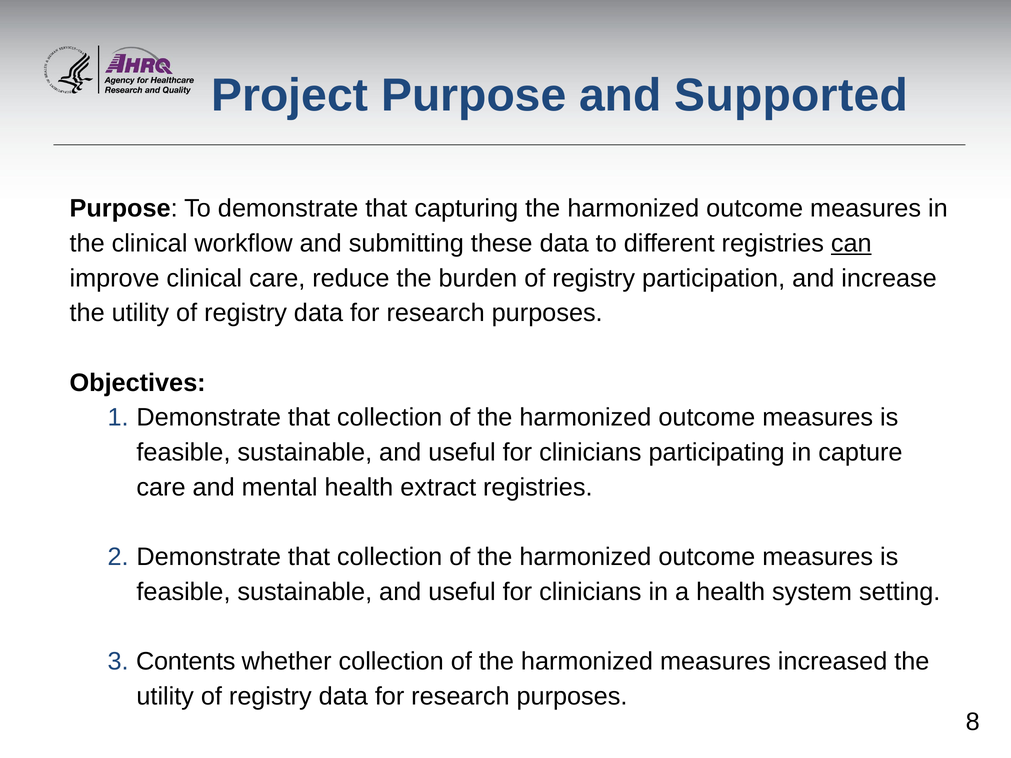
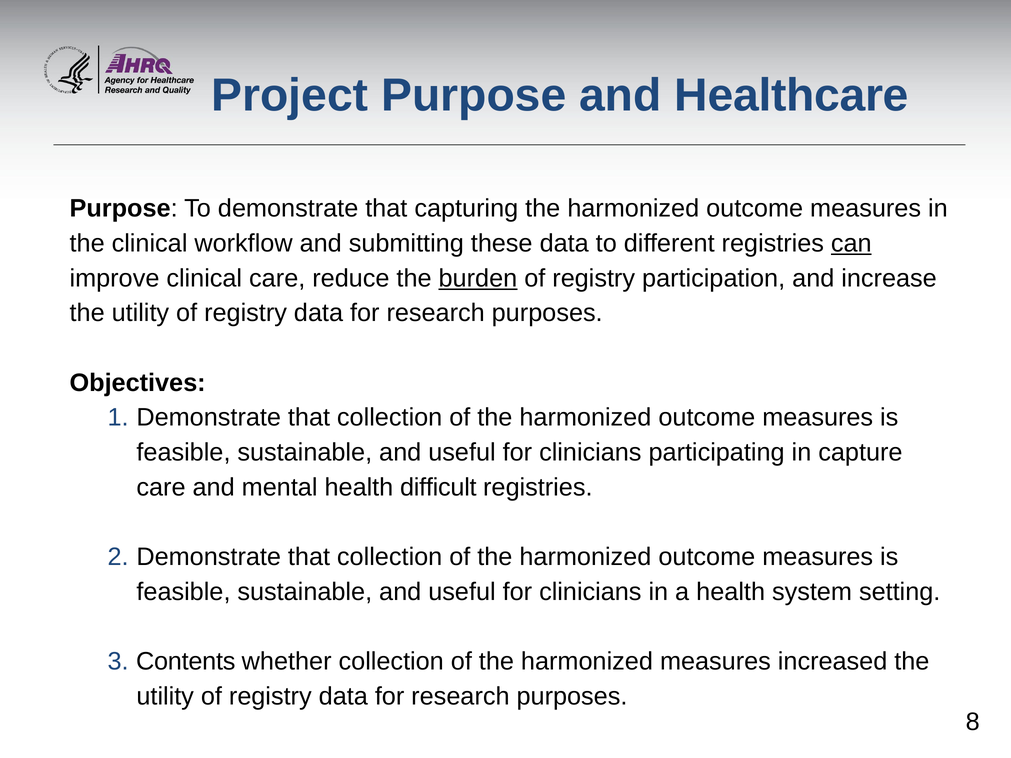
Supported: Supported -> Healthcare (792, 95)
burden underline: none -> present (478, 278)
extract: extract -> difficult (438, 487)
